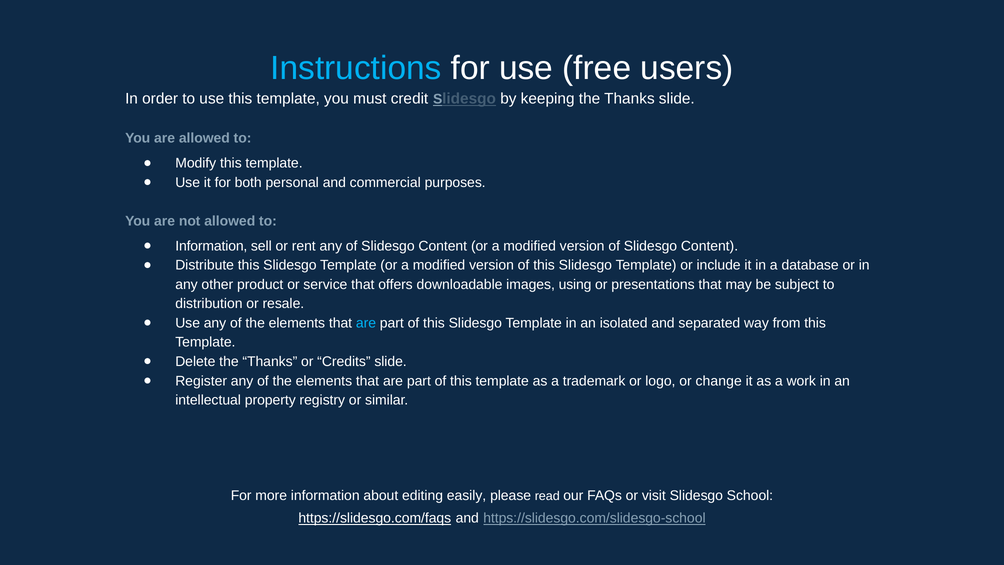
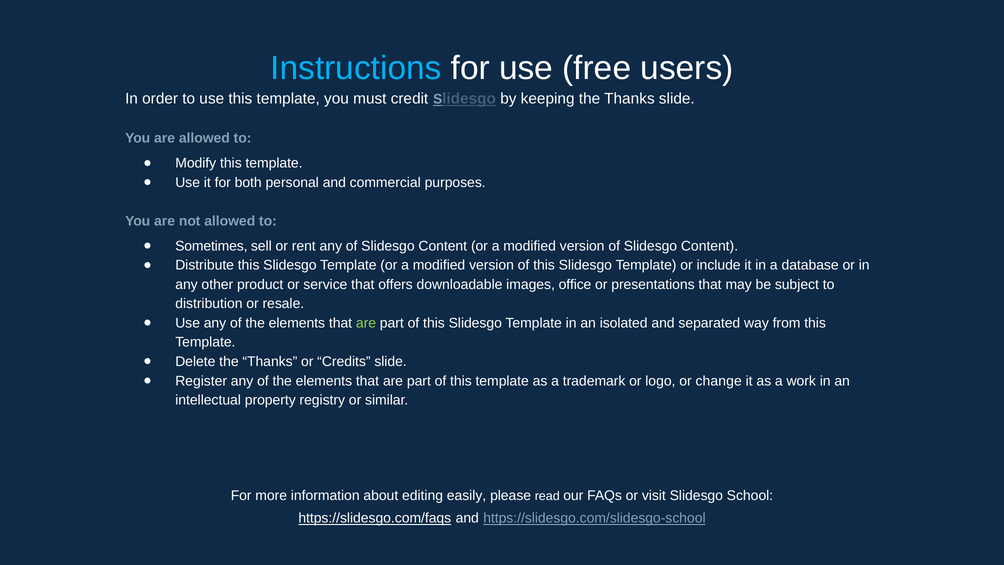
Information: Information -> Sometimes (211, 246)
using: using -> office (575, 285)
are colour: light blue -> light green (366, 323)
